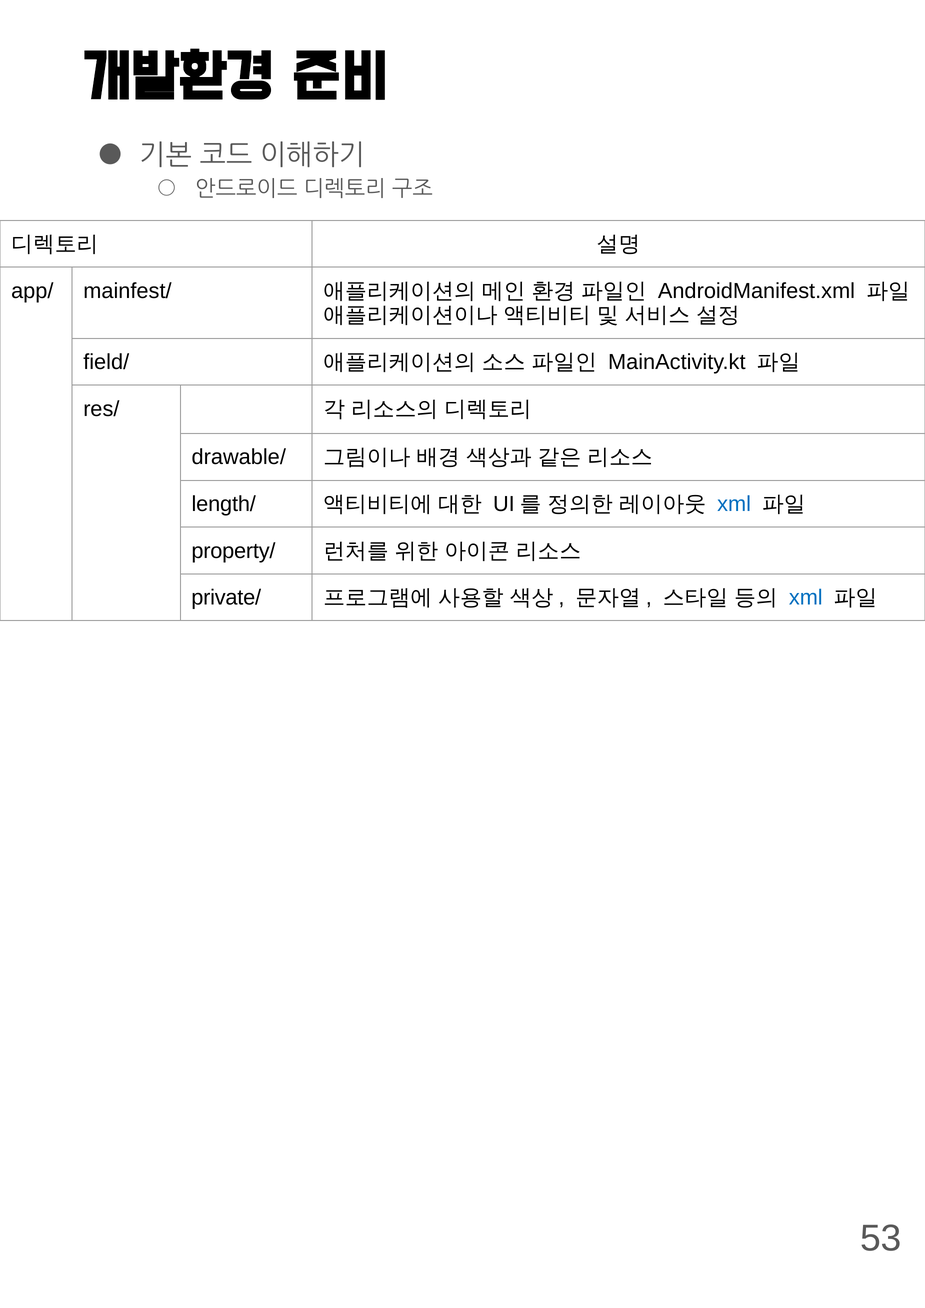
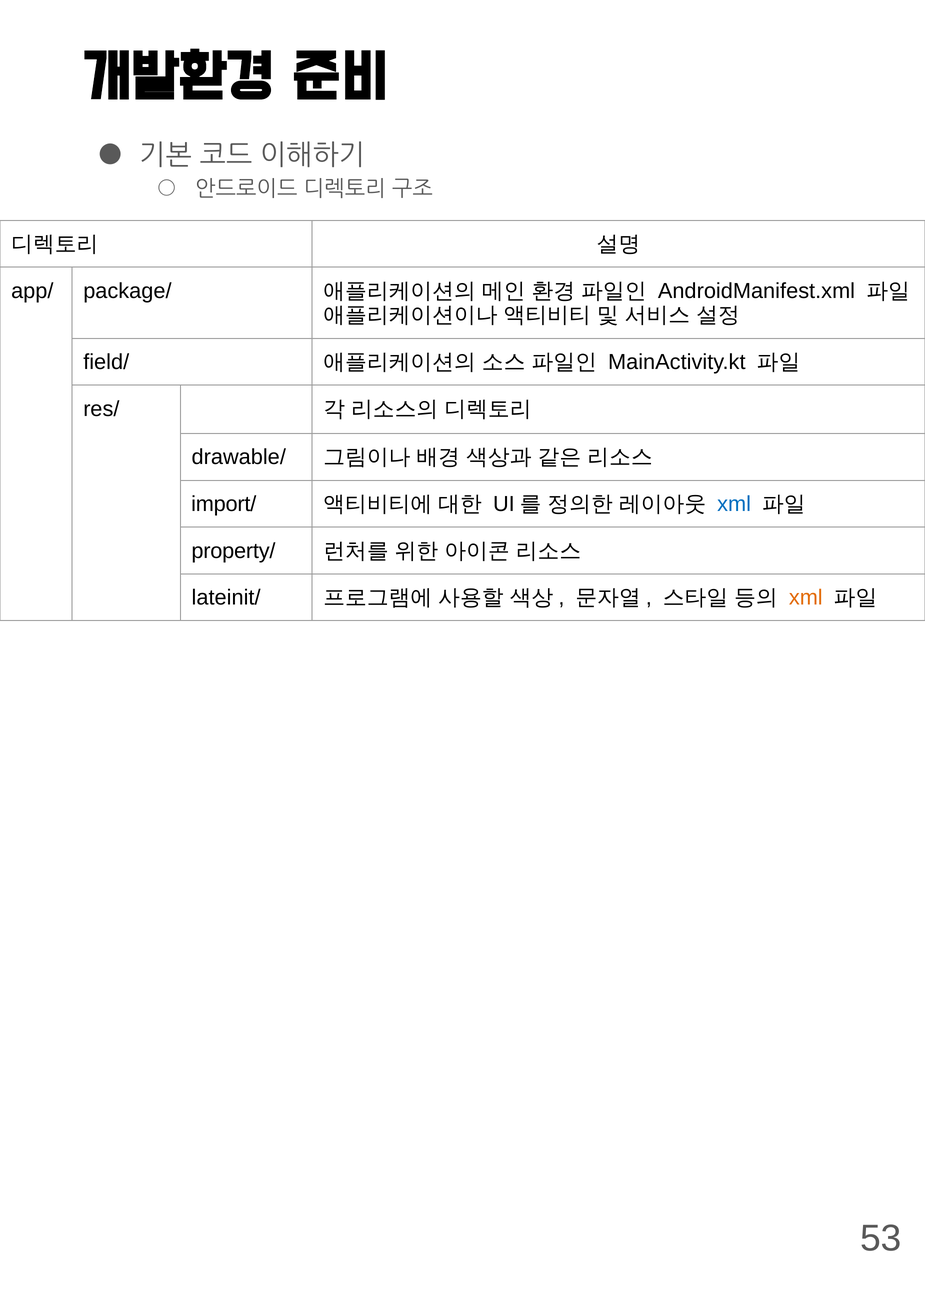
mainfest/: mainfest/ -> package/ (127, 291)
length/: length/ -> import/ (224, 504)
private/: private/ -> lateinit/ (226, 598)
xml colour: blue -> orange (806, 598)
